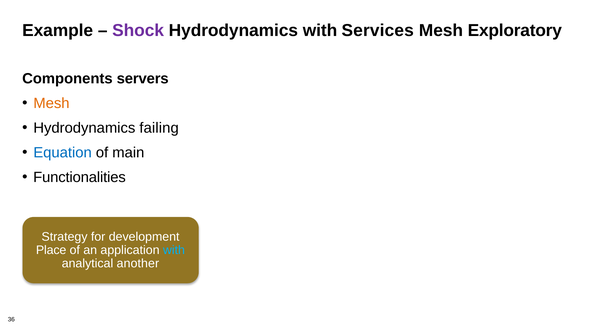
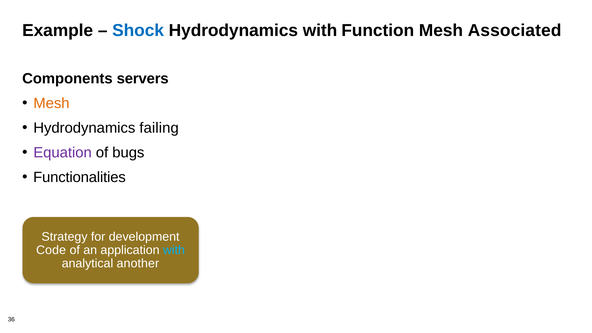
Shock colour: purple -> blue (138, 31)
Services: Services -> Function (378, 31)
Exploratory: Exploratory -> Associated (515, 31)
Equation colour: blue -> purple (63, 153)
main: main -> bugs (128, 153)
Place: Place -> Code (51, 250)
